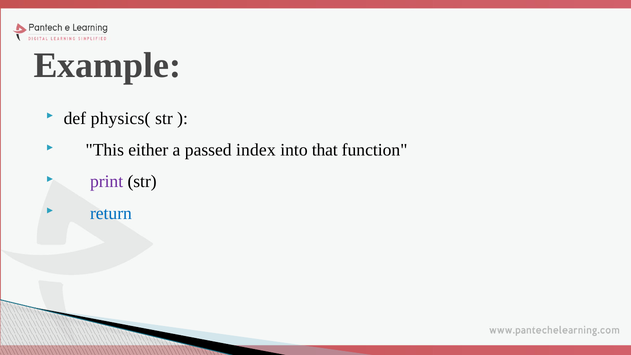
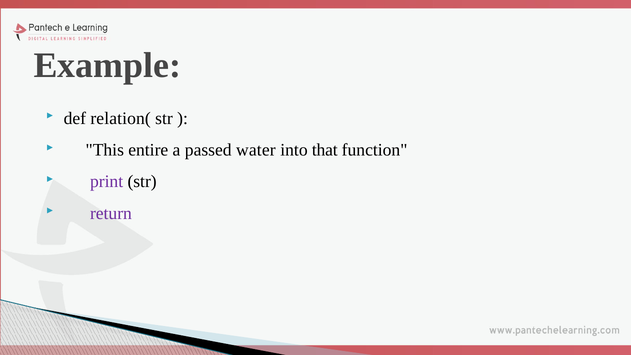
physics(: physics( -> relation( (121, 118)
either: either -> entire (148, 150)
index: index -> water (256, 150)
return colour: blue -> purple (111, 213)
